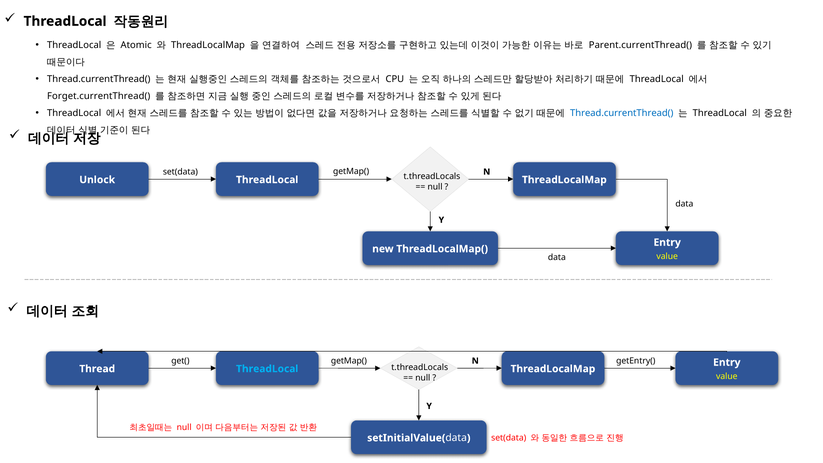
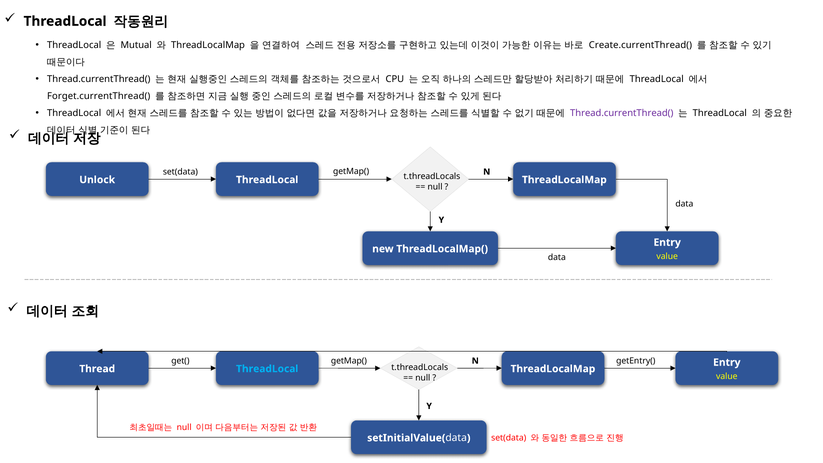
Atomic: Atomic -> Mutual (136, 45)
Parent.currentThread(: Parent.currentThread( -> Create.currentThread( (640, 45)
Thread.currentThread( colour: blue -> purple (622, 113)
